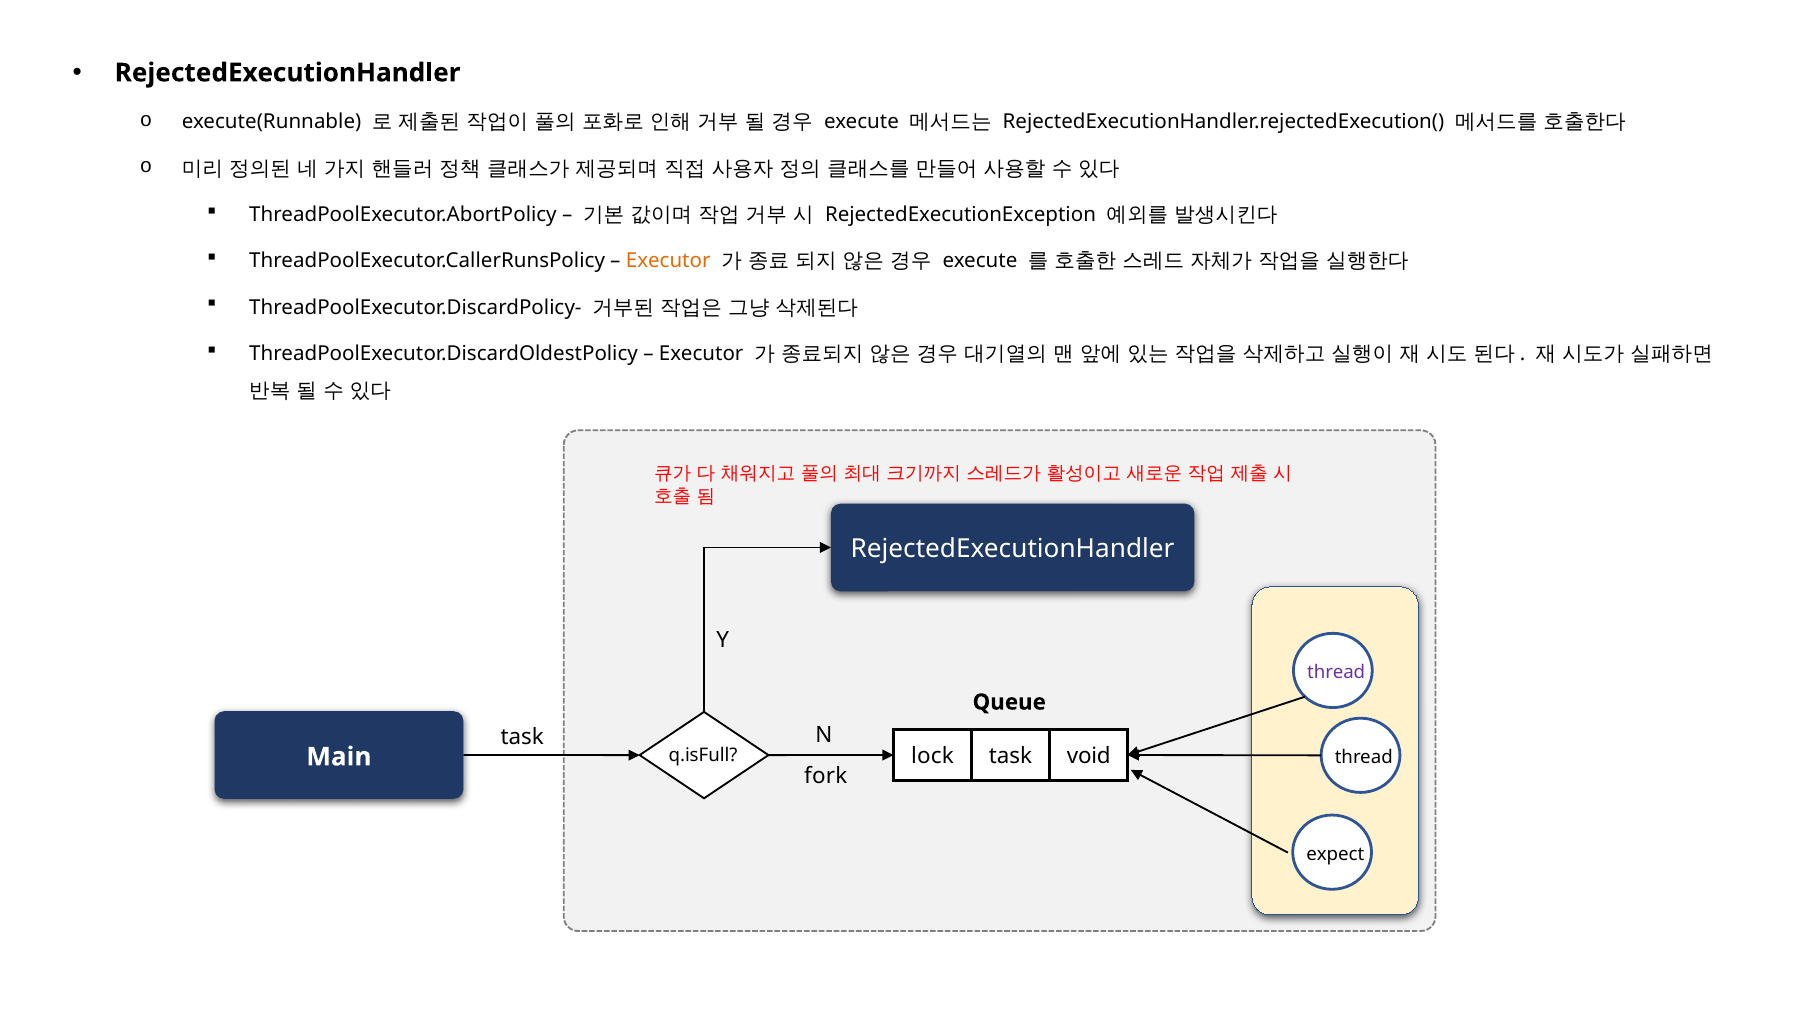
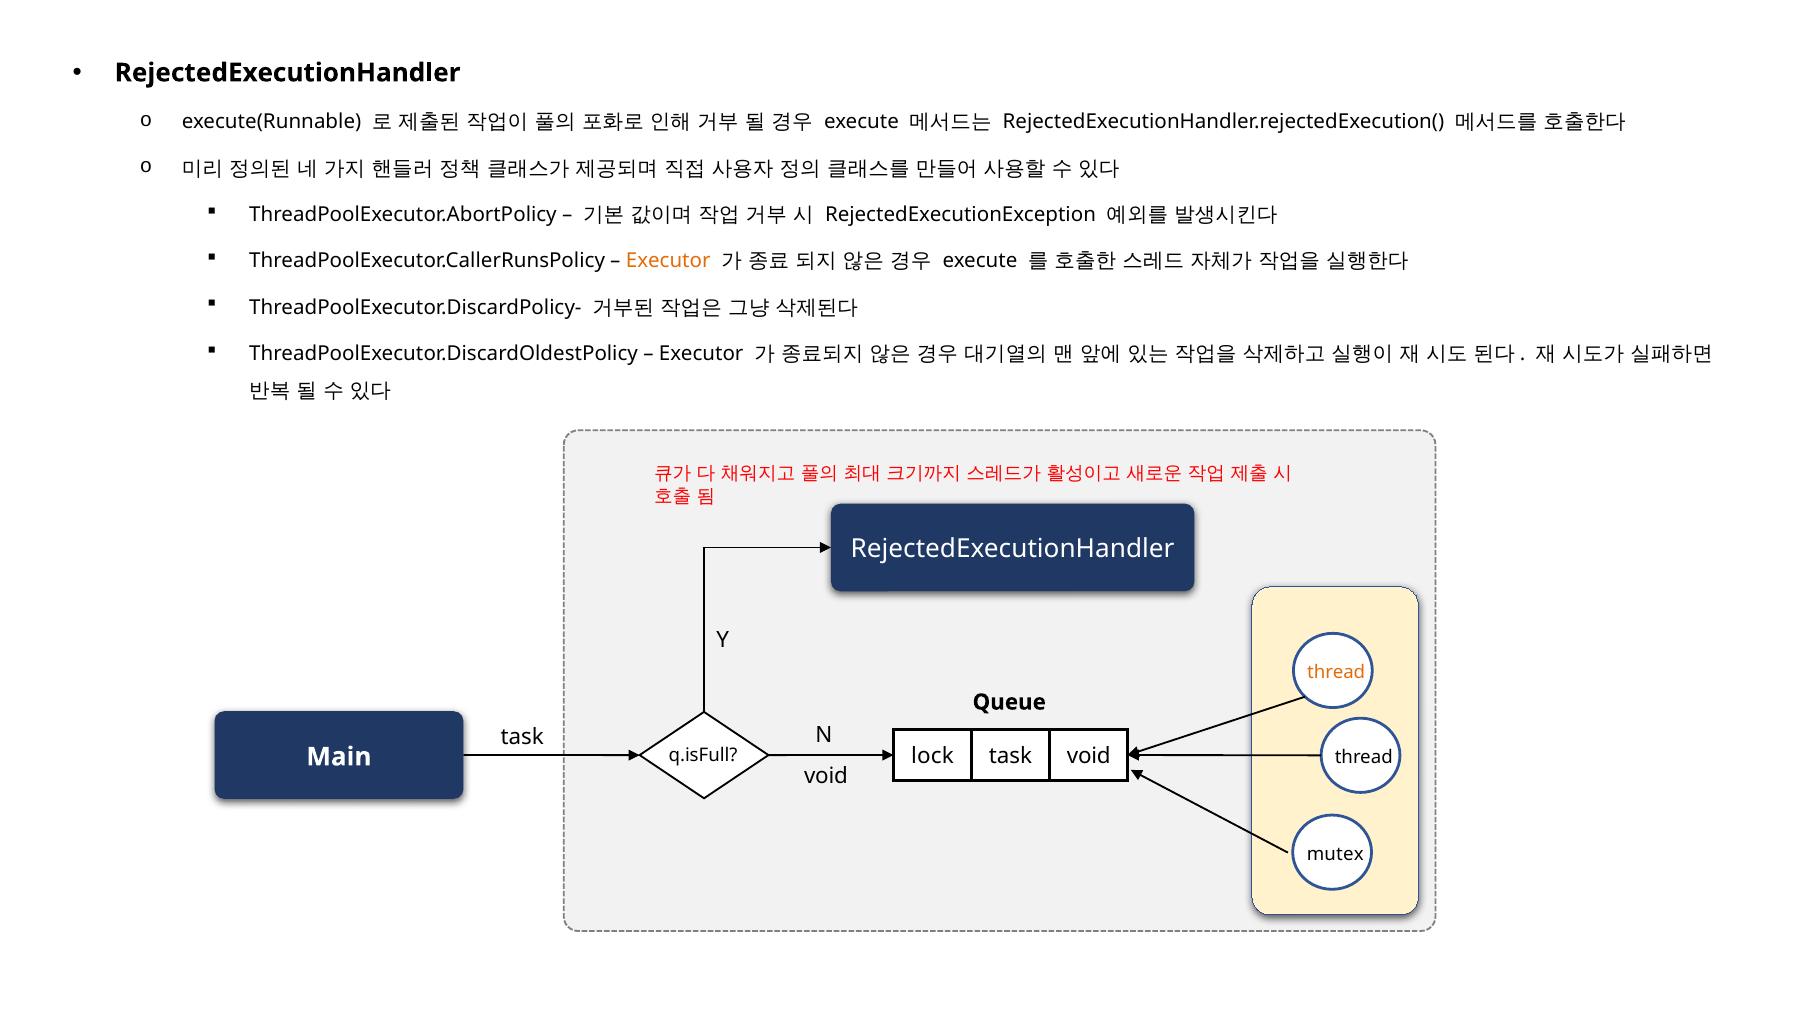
thread colour: purple -> orange (1336, 672)
fork: fork -> void (826, 775)
expect: expect -> mutex (1335, 854)
